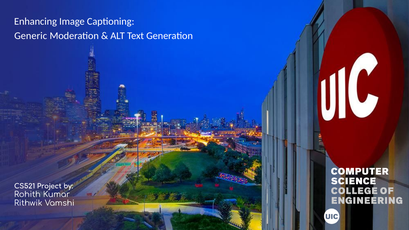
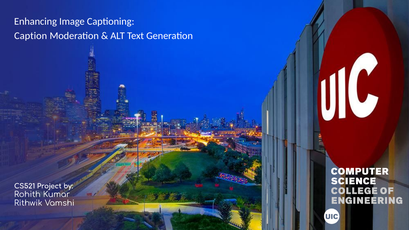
Generic: Generic -> Caption (31, 36)
